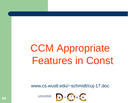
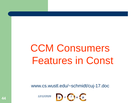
Appropriate: Appropriate -> Consumers (83, 48)
